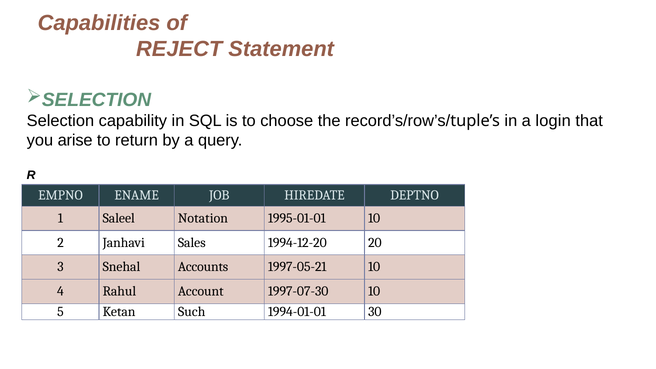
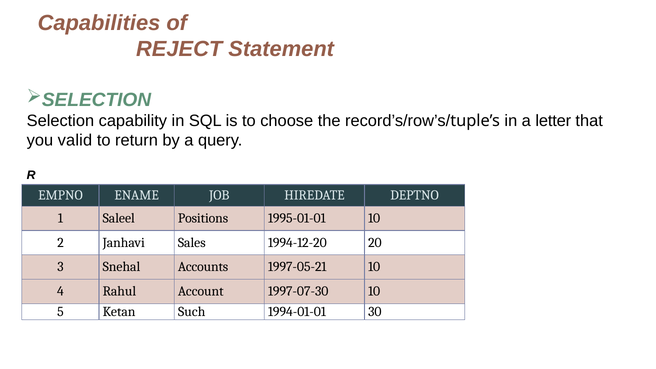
login: login -> letter (553, 121)
arise: arise -> valid (75, 141)
Notation: Notation -> Positions (203, 218)
